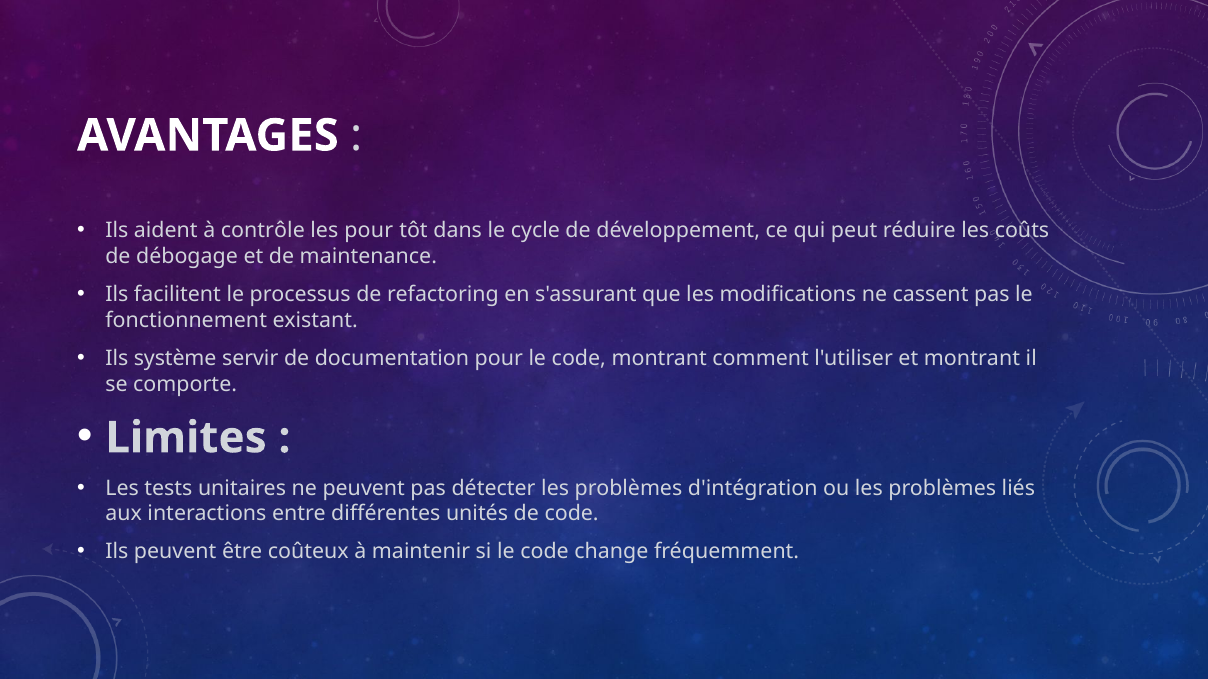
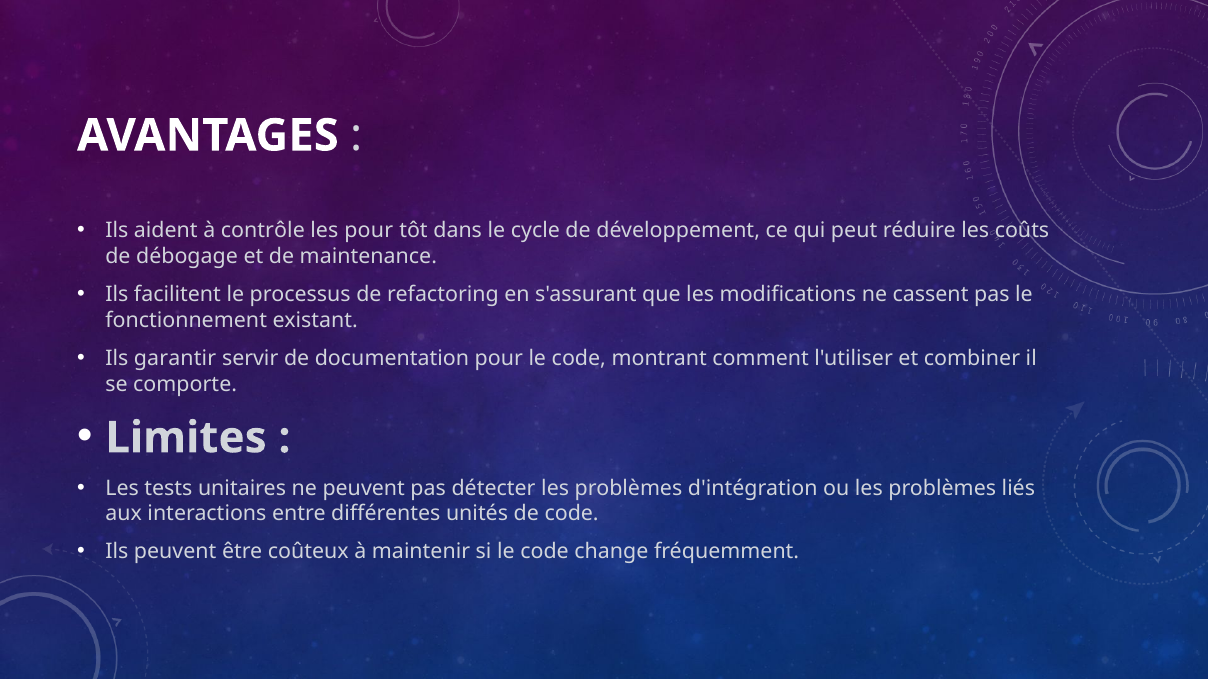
système: système -> garantir (175, 359)
et montrant: montrant -> combiner (972, 359)
